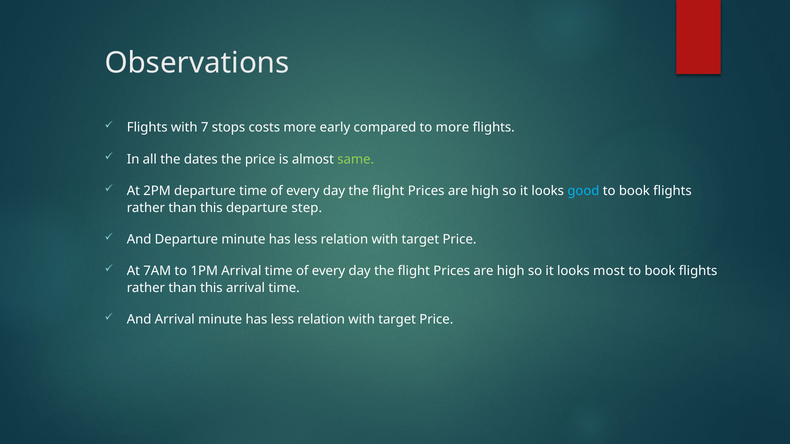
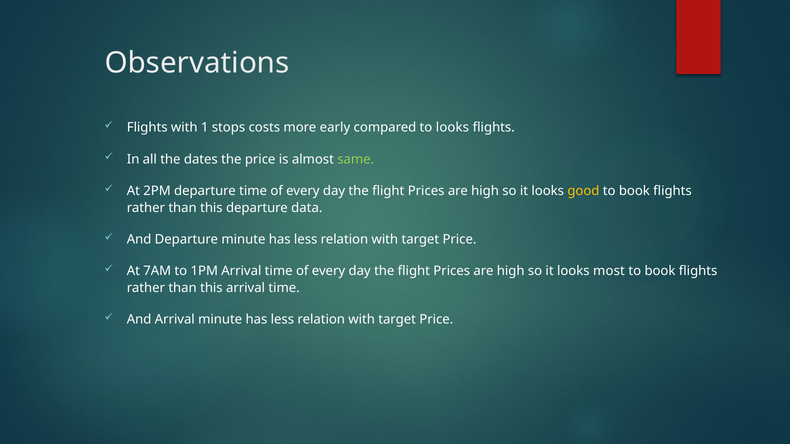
7: 7 -> 1 (205, 128)
to more: more -> looks (452, 128)
good colour: light blue -> yellow (583, 191)
step: step -> data (307, 208)
